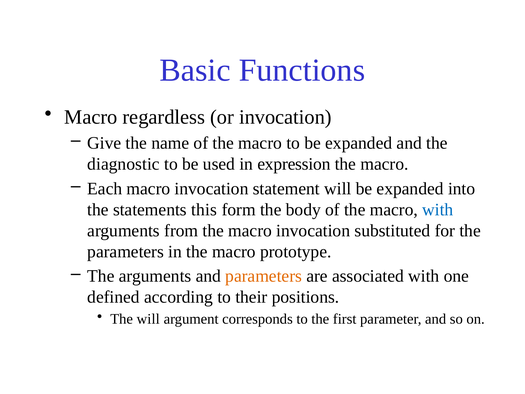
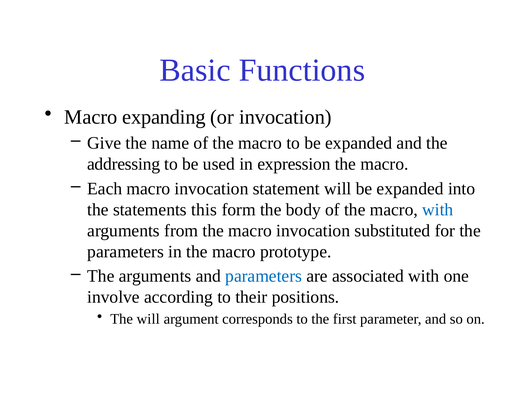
regardless: regardless -> expanding (164, 117)
diagnostic: diagnostic -> addressing (124, 164)
parameters colour: orange -> blue (264, 276)
defined: defined -> involve (114, 297)
